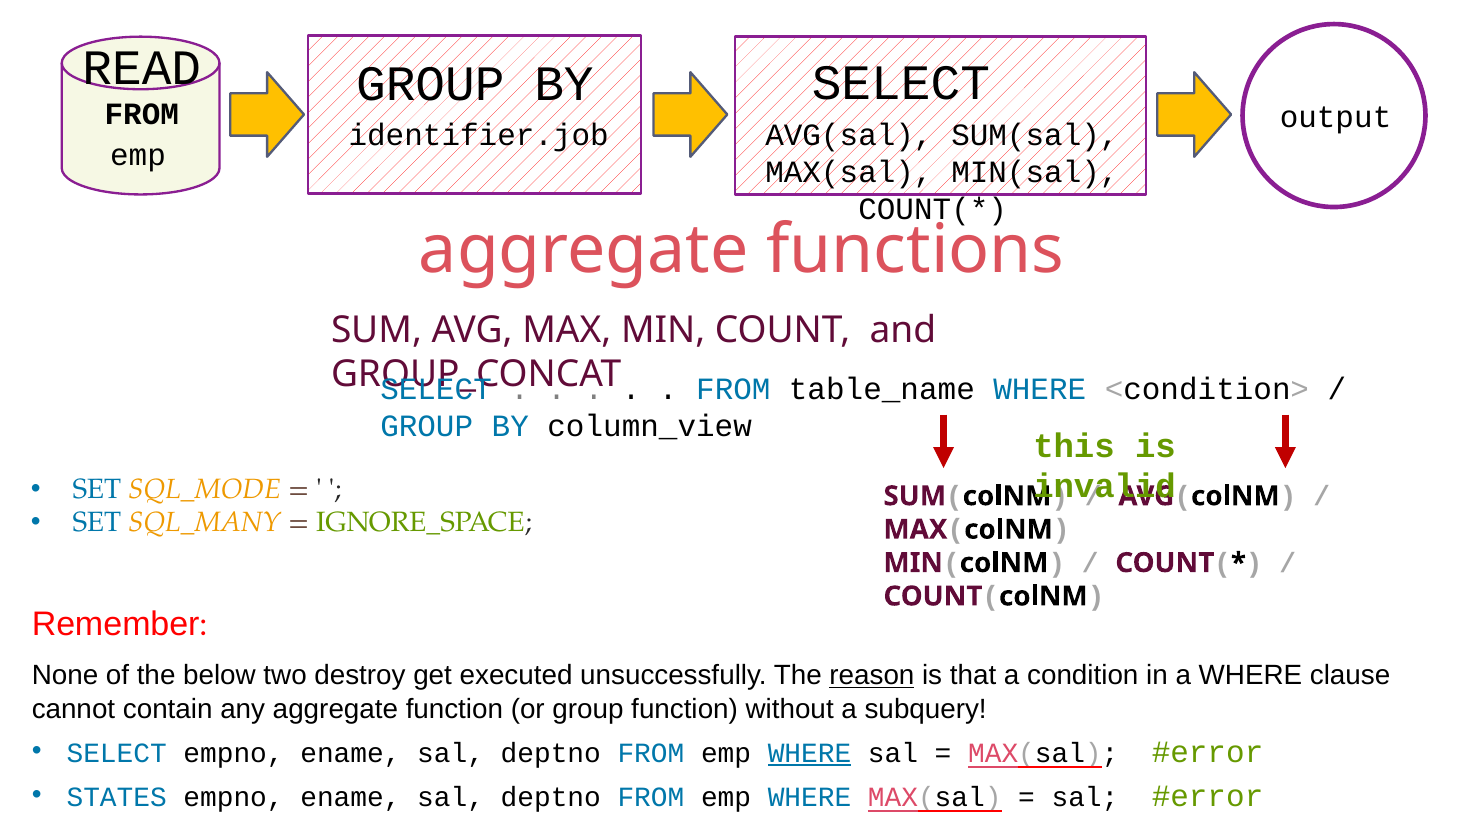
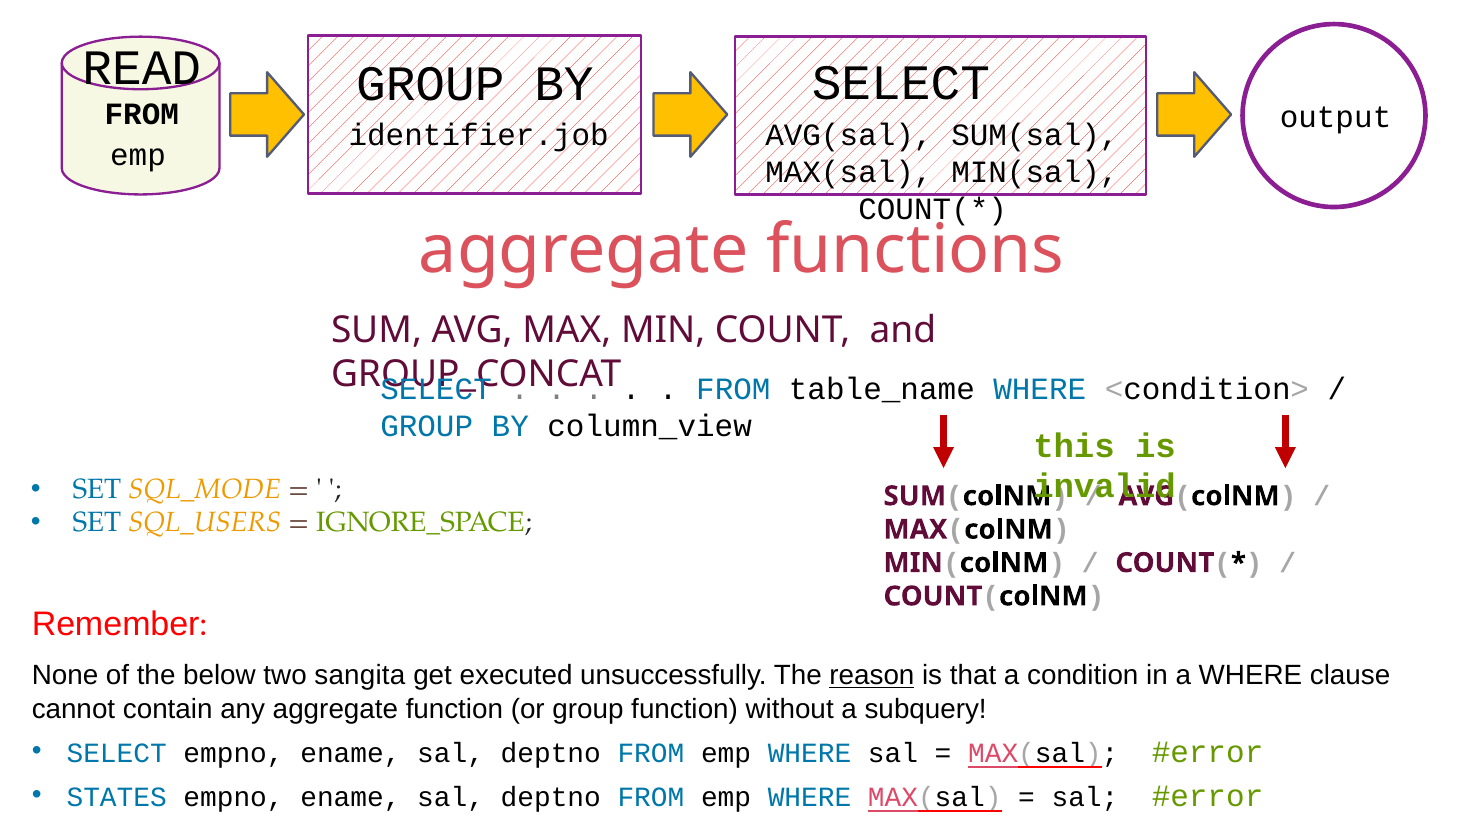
SQL_MANY: SQL_MANY -> SQL_USERS (205, 523)
destroy: destroy -> sangita (360, 675)
WHERE underline: present -> none (810, 753)
